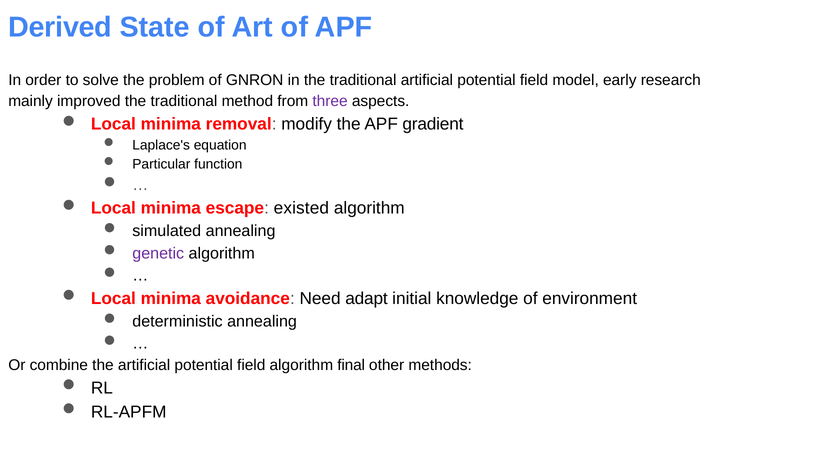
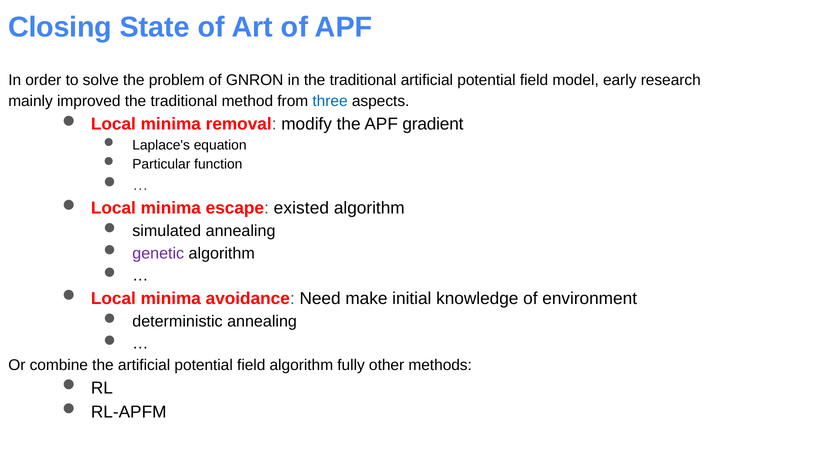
Derived: Derived -> Closing (60, 28)
three colour: purple -> blue (330, 101)
adapt: adapt -> make (366, 299)
final: final -> fully (351, 365)
